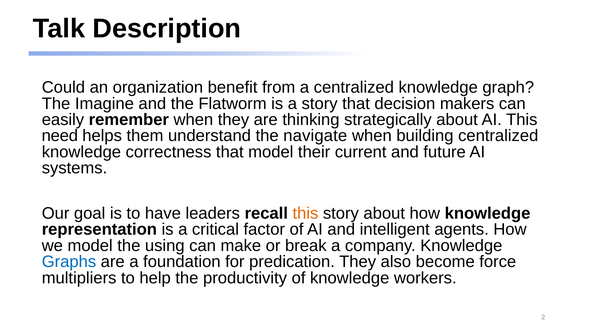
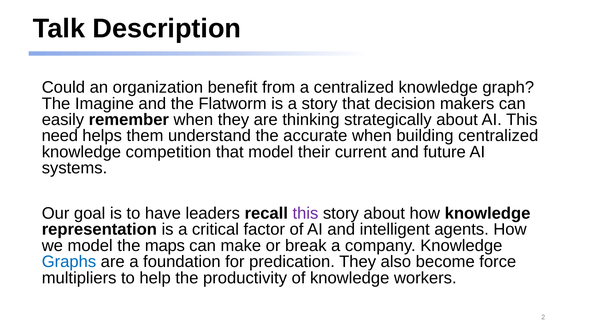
navigate: navigate -> accurate (315, 136)
correctness: correctness -> competition (168, 152)
this colour: orange -> purple (305, 213)
using: using -> maps (165, 246)
